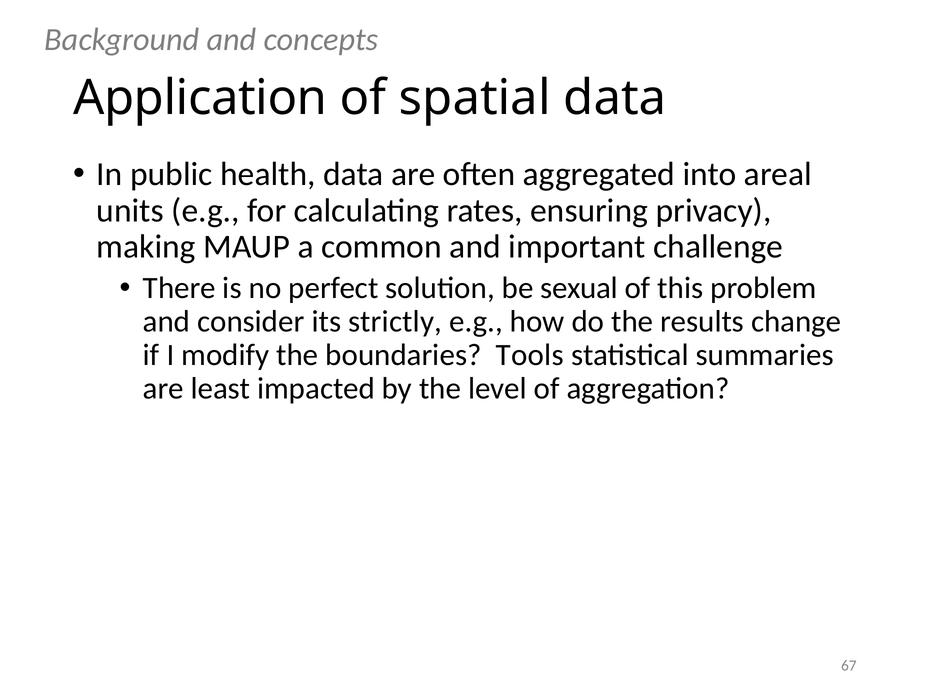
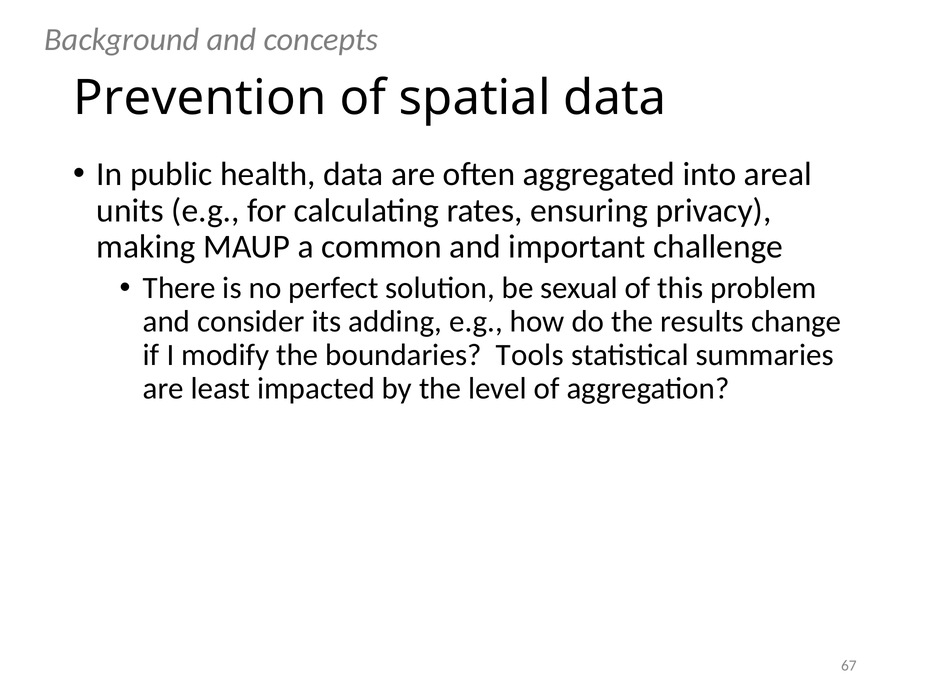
Application: Application -> Prevention (200, 98)
strictly: strictly -> adding (395, 322)
